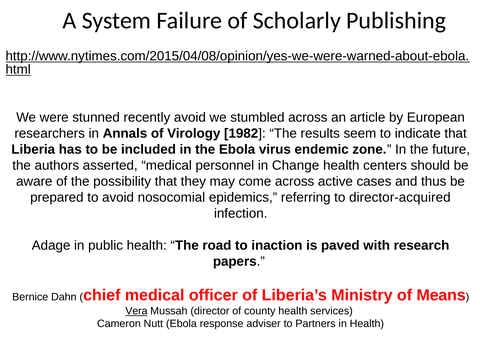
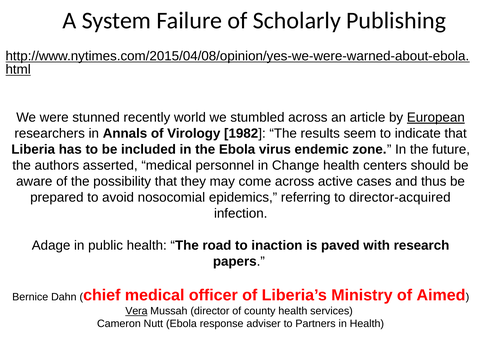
recently avoid: avoid -> world (190, 117)
European underline: none -> present (436, 117)
Means: Means -> Aimed (441, 295)
